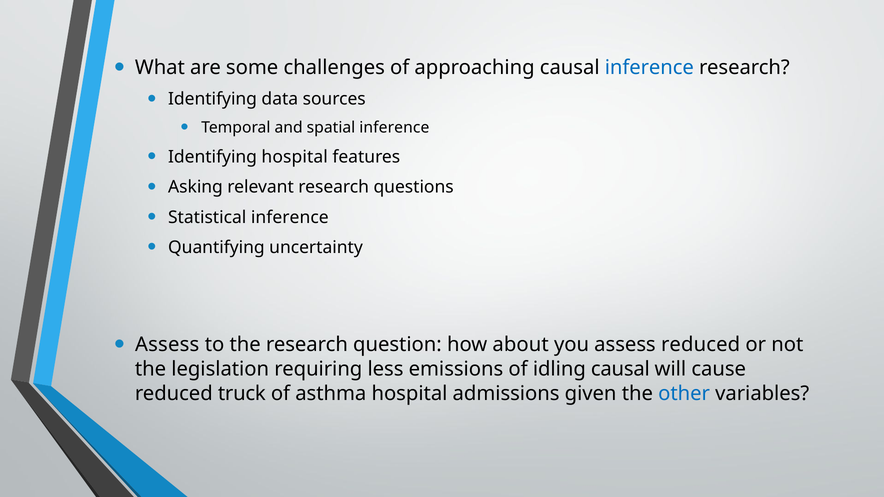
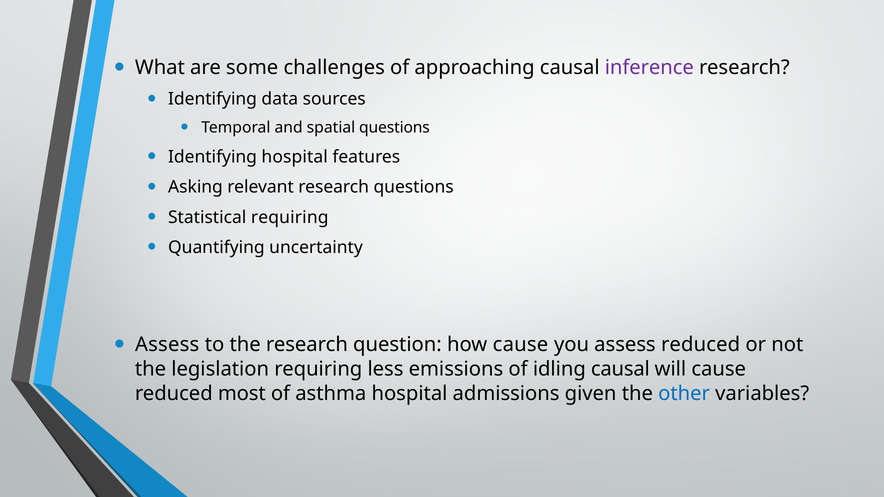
inference colour: blue -> purple (649, 68)
spatial inference: inference -> questions (394, 128)
Statistical inference: inference -> requiring (290, 217)
how about: about -> cause (521, 345)
truck: truck -> most (242, 394)
